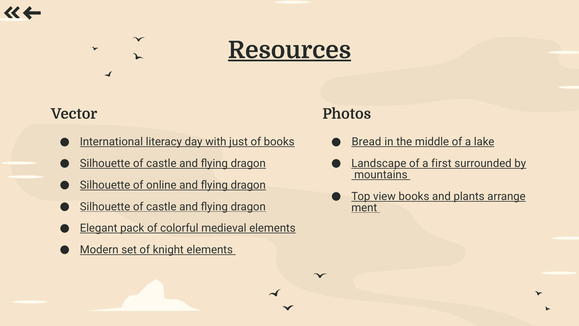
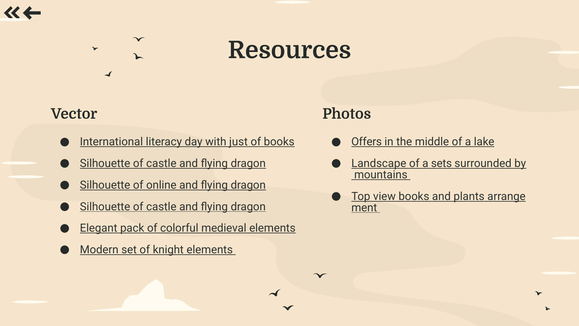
Resources underline: present -> none (289, 50)
Bread: Bread -> Offers (367, 142)
first: first -> sets (441, 163)
